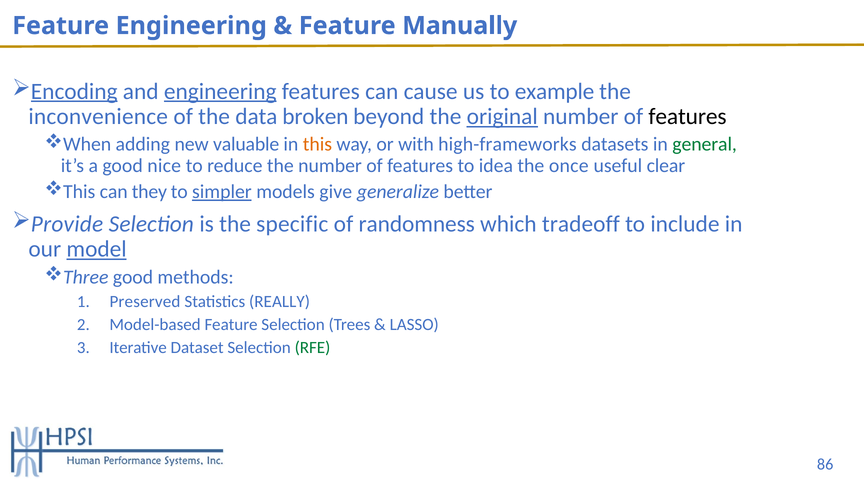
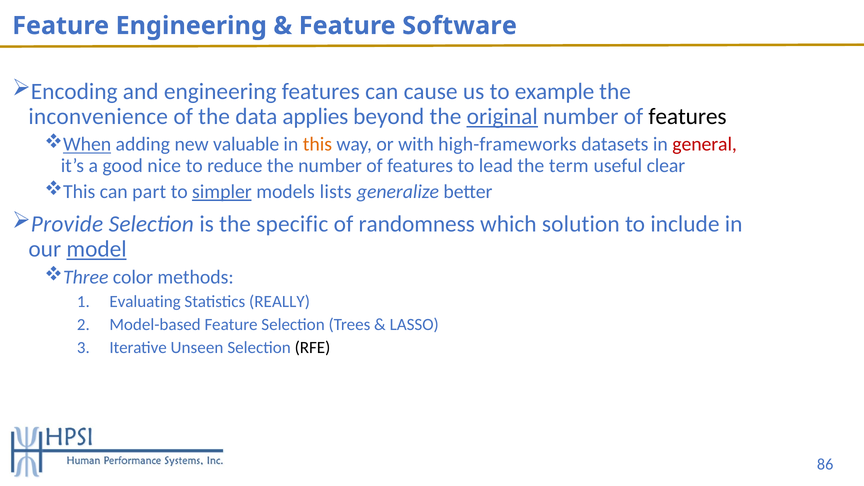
Manually: Manually -> Software (460, 26)
Encoding underline: present -> none (74, 91)
engineering underline: present -> none (220, 91)
broken: broken -> applies (315, 117)
When underline: none -> present (87, 144)
general colour: green -> red (705, 144)
idea: idea -> lead (496, 166)
once: once -> term (569, 166)
they: they -> part (149, 192)
give: give -> lists (336, 192)
tradeoff: tradeoff -> solution (581, 224)
Three good: good -> color (133, 277)
Preserved: Preserved -> Evaluating (145, 301)
Dataset: Dataset -> Unseen (197, 347)
RFE colour: green -> black (312, 347)
